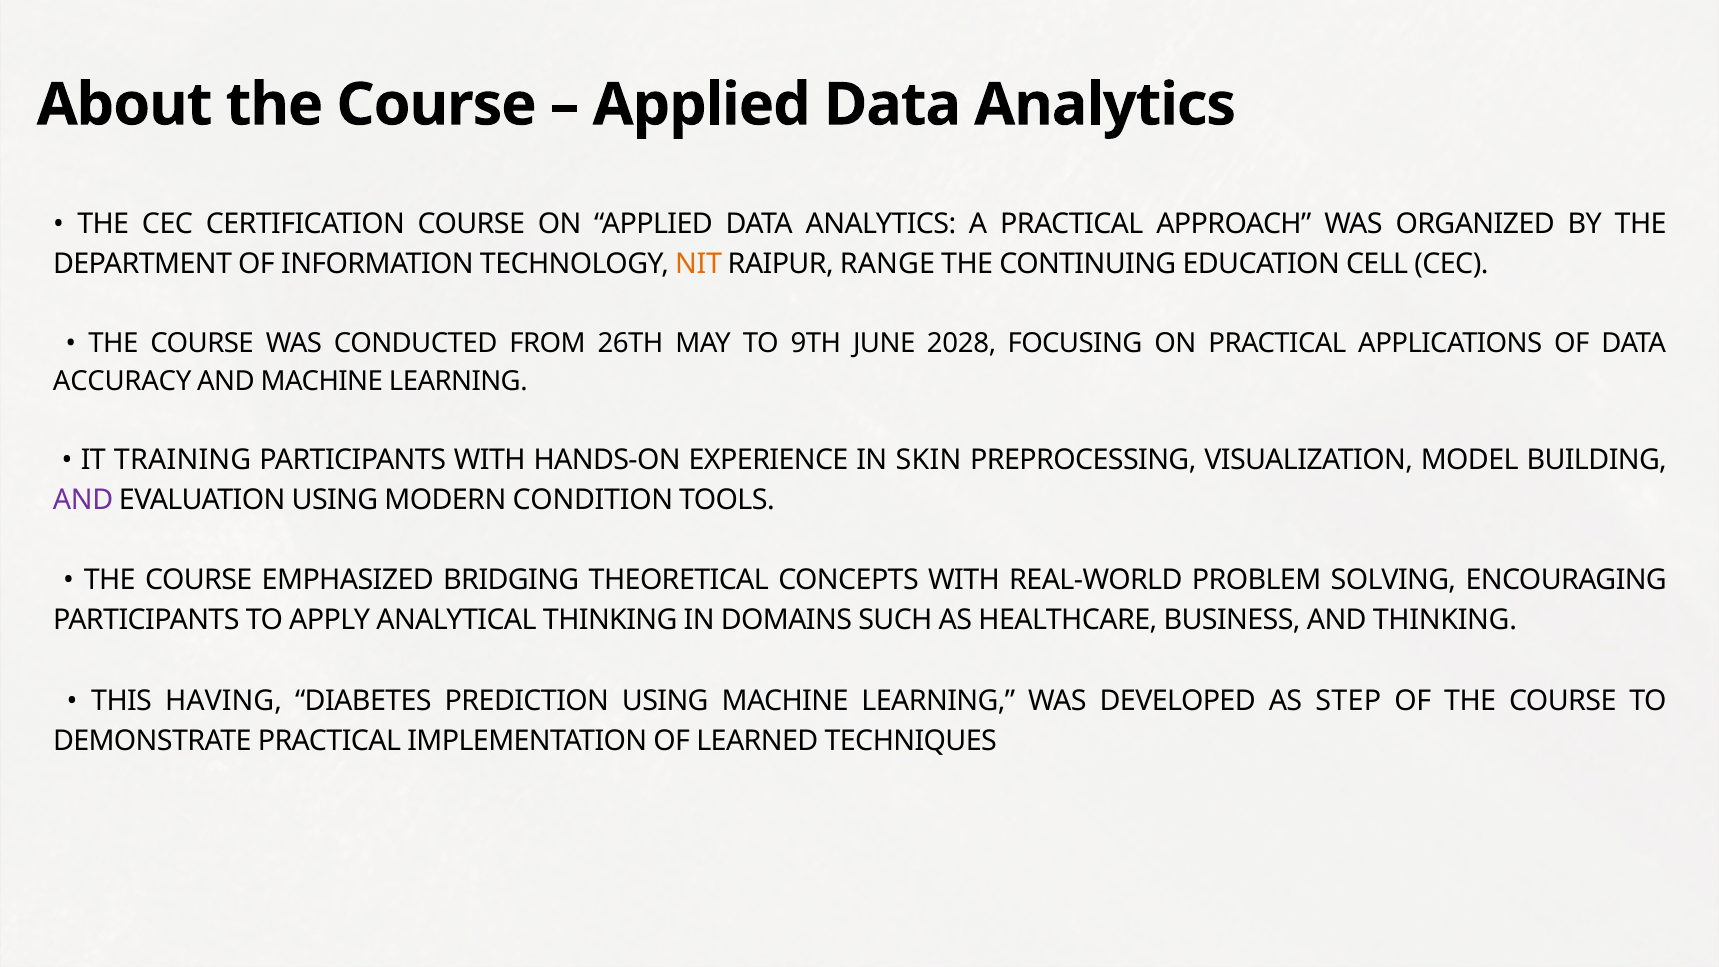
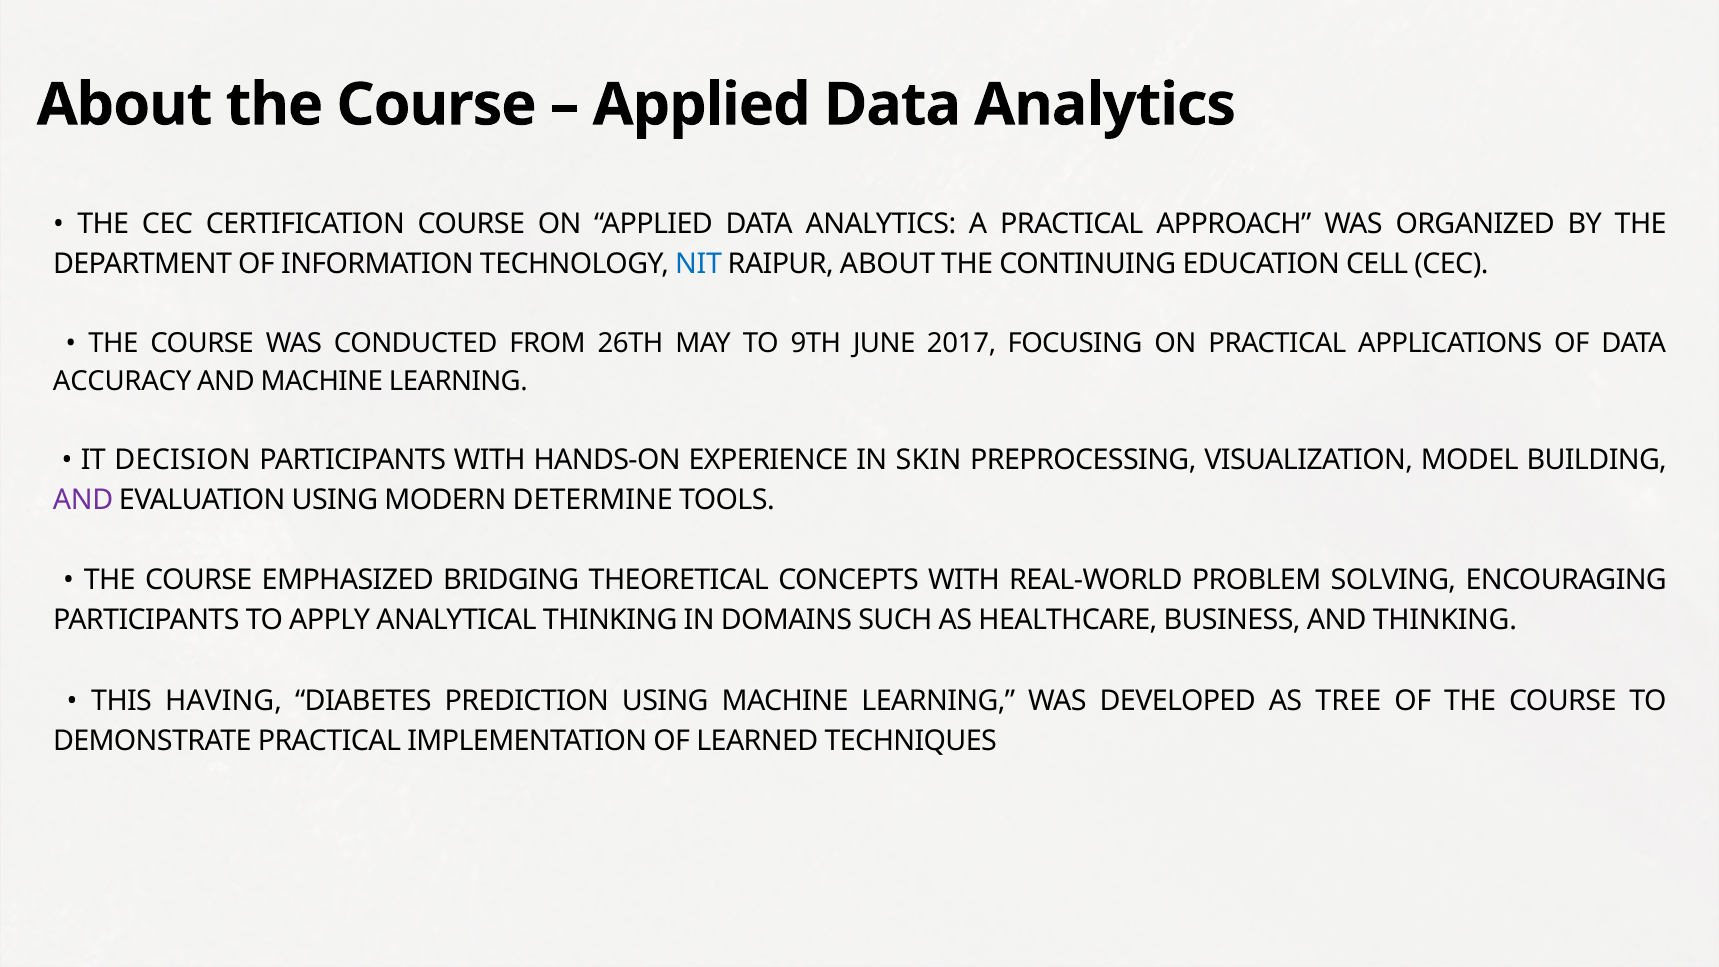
NIT colour: orange -> blue (699, 264)
RAIPUR RANGE: RANGE -> ABOUT (888, 264)
2028: 2028 -> 2017 (962, 343)
TRAINING: TRAINING -> DECISION (183, 460)
CONDITION: CONDITION -> DETERMINE (593, 500)
STEP: STEP -> TREE (1348, 701)
